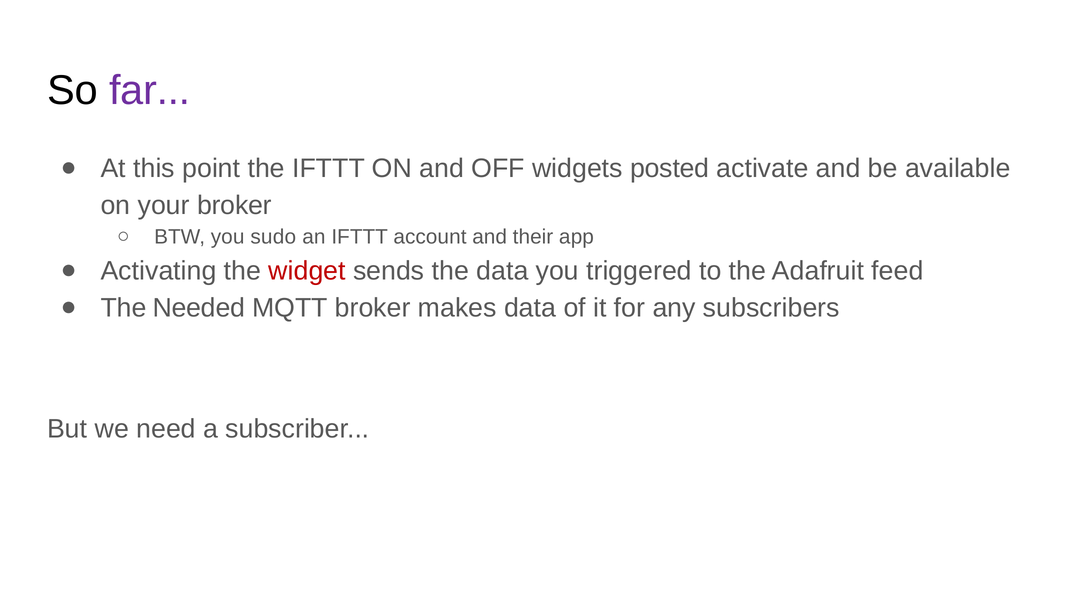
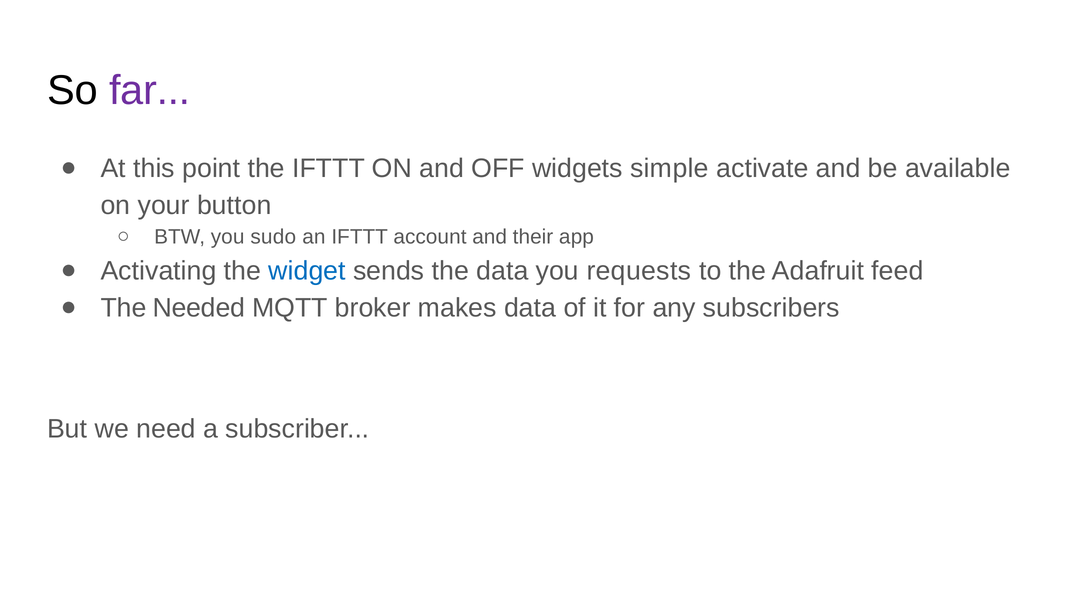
posted: posted -> simple (669, 168)
your broker: broker -> button (234, 205)
widget colour: red -> blue (307, 271)
triggered: triggered -> requests (639, 271)
